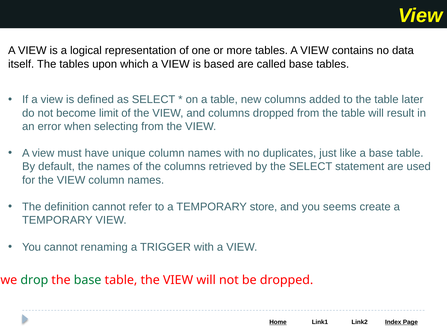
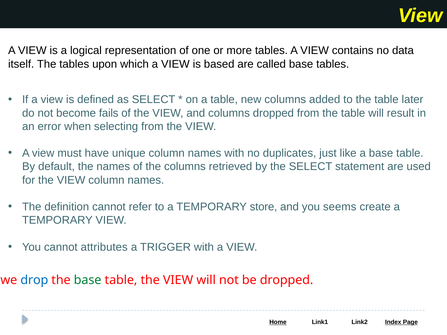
limit: limit -> fails (109, 113)
renaming: renaming -> attributes (104, 247)
drop colour: green -> blue (34, 280)
